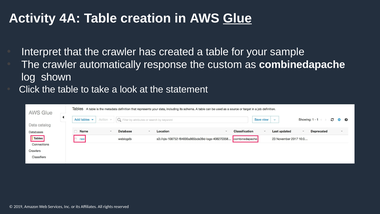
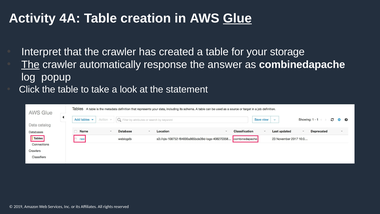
sample: sample -> storage (287, 52)
The underline: none -> present (30, 64)
custom: custom -> answer (225, 64)
shown: shown -> popup (56, 77)
